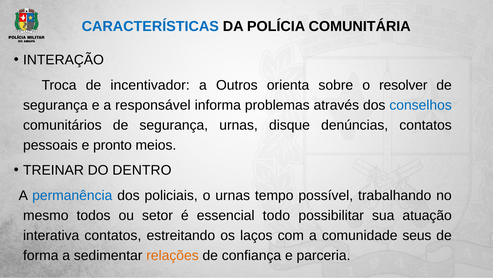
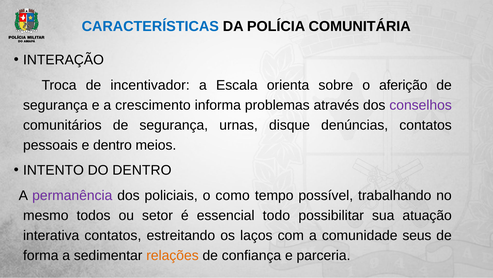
Outros: Outros -> Escala (237, 85)
resolver: resolver -> aferição (403, 85)
responsável: responsável -> crescimento (153, 105)
conselhos colour: blue -> purple (421, 105)
e pronto: pronto -> dentro (112, 145)
TREINAR: TREINAR -> INTENTO (53, 170)
permanência colour: blue -> purple (72, 195)
o urnas: urnas -> como (233, 195)
